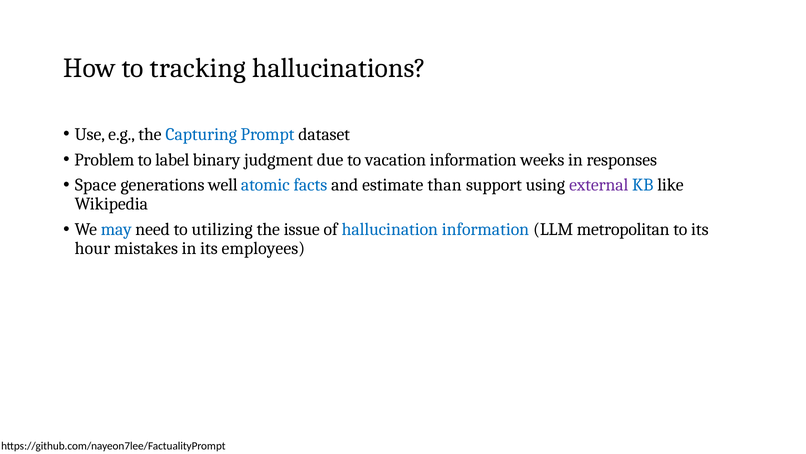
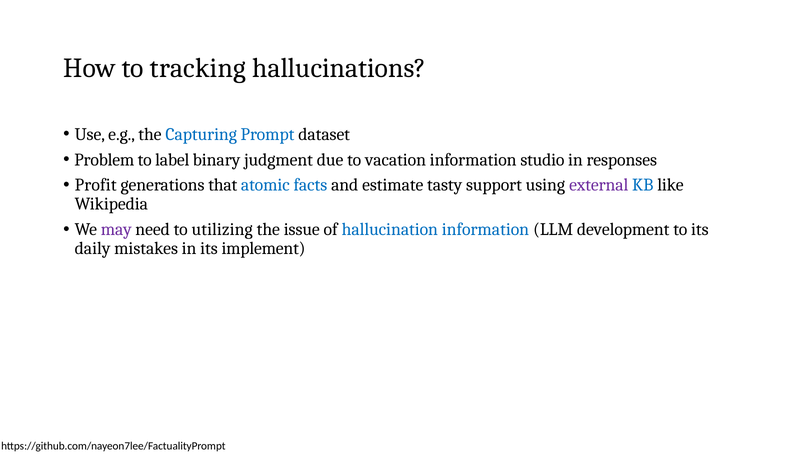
weeks: weeks -> studio (542, 159)
Space: Space -> Profit (96, 185)
well: well -> that (223, 185)
than: than -> tasty (445, 185)
may colour: blue -> purple (116, 229)
metropolitan: metropolitan -> development (623, 229)
hour: hour -> daily (93, 248)
employees: employees -> implement (264, 248)
